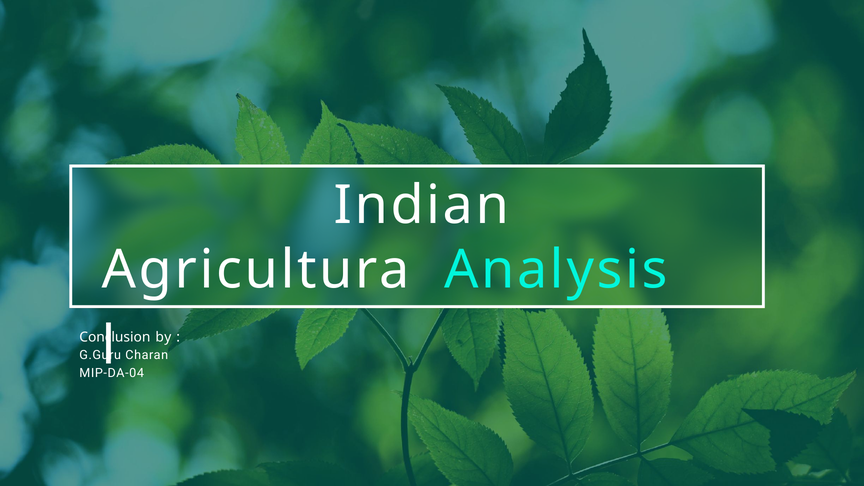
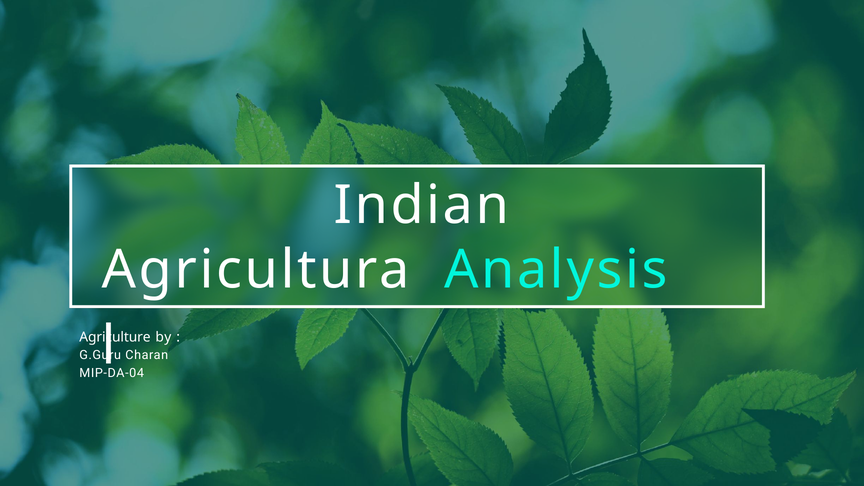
Conclusion: Conclusion -> Agriculture (115, 337)
